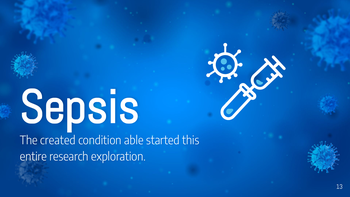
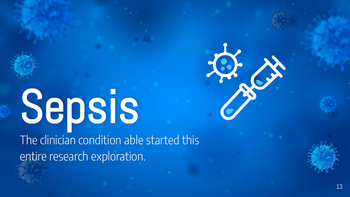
created: created -> clinician (58, 141)
